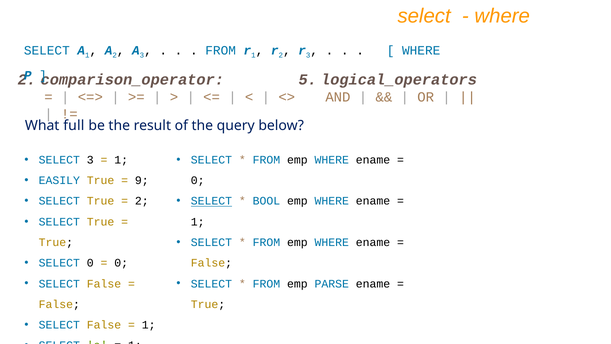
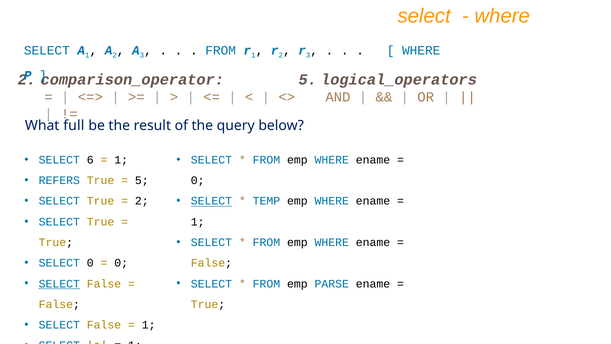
SELECT 3: 3 -> 6 (90, 160)
EASILY: EASILY -> REFERS (59, 180)
9: 9 -> 5 (142, 180)
BOOL: BOOL -> TEMP (266, 201)
SELECT underline: none -> present (59, 284)
